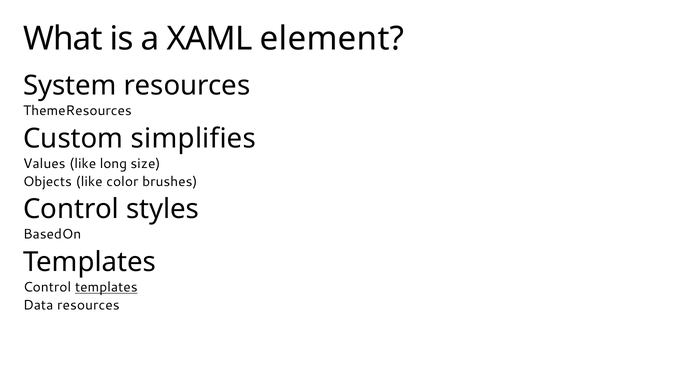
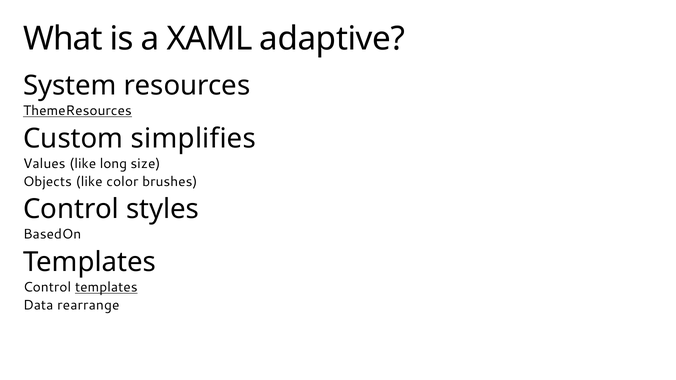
element: element -> adaptive (332, 39)
ThemeResources underline: none -> present (77, 111)
Data resources: resources -> rearrange (88, 305)
